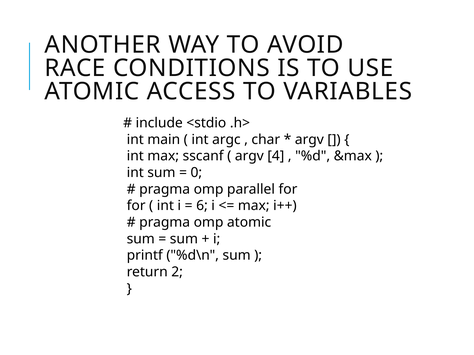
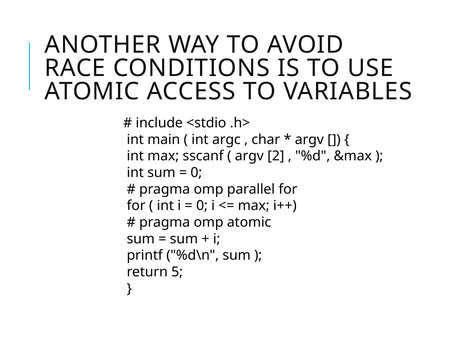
4: 4 -> 2 (276, 156)
6: 6 -> 0 (202, 206)
2: 2 -> 5 (177, 272)
